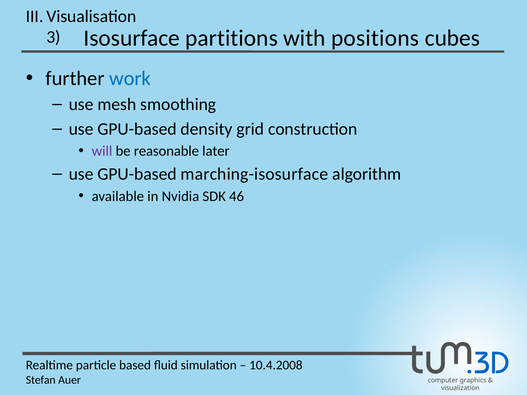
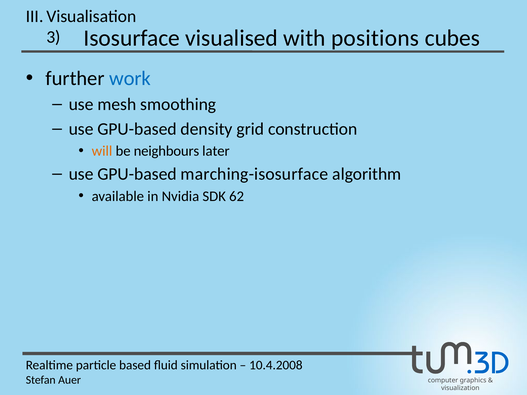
partitions: partitions -> visualised (232, 38)
will colour: purple -> orange (102, 151)
reasonable: reasonable -> neighbours (166, 151)
46: 46 -> 62 (237, 196)
